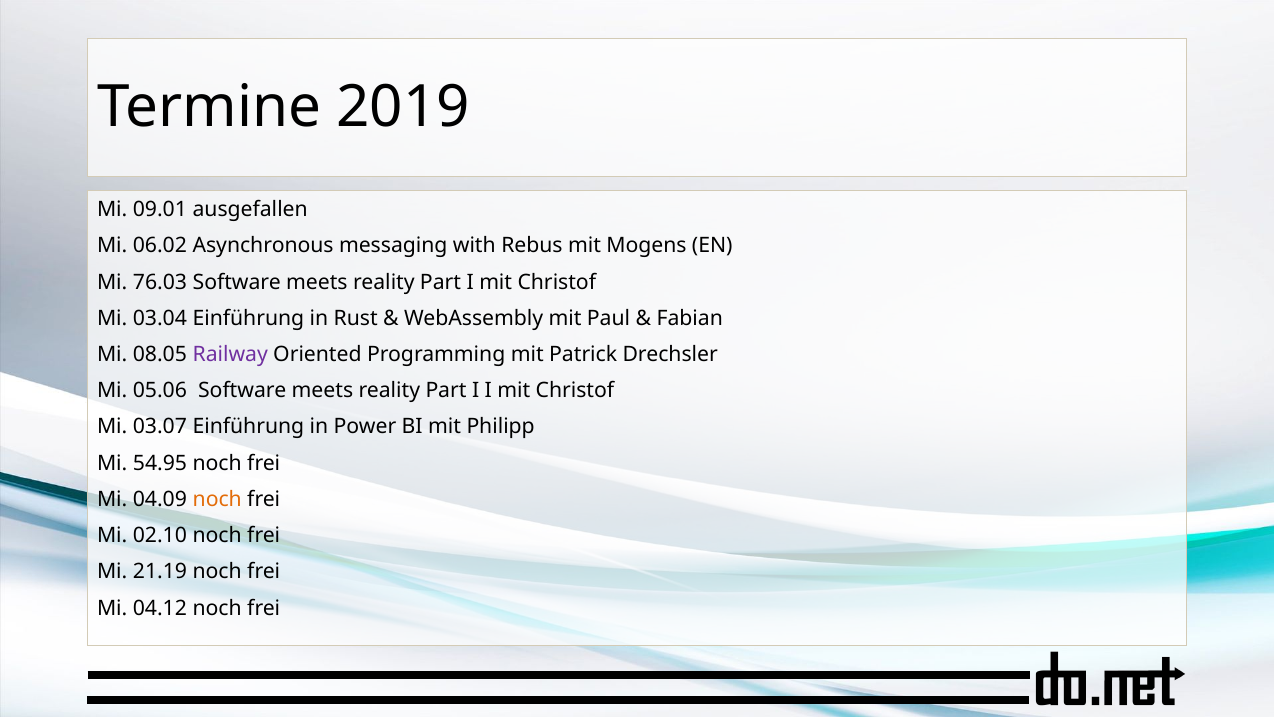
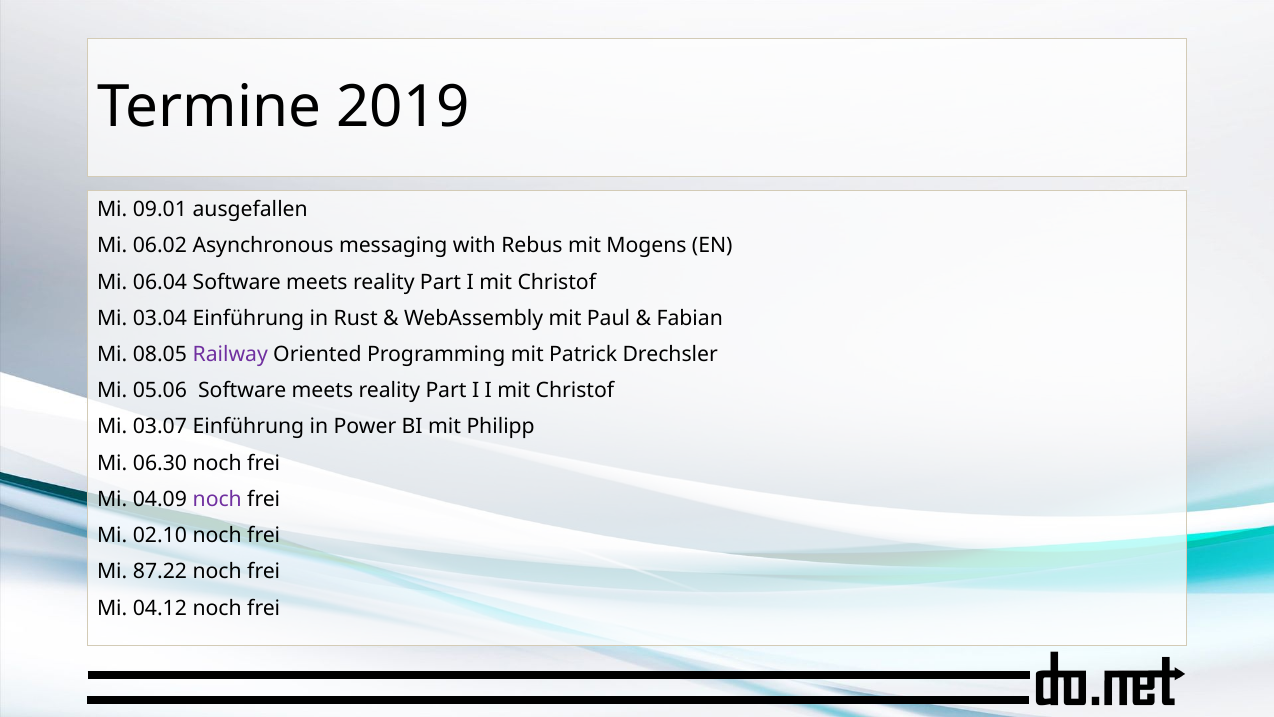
76.03: 76.03 -> 06.04 (160, 282)
54.95: 54.95 -> 06.30 (160, 463)
noch colour: orange -> purple (217, 499)
21.19: 21.19 -> 87.22 (160, 571)
